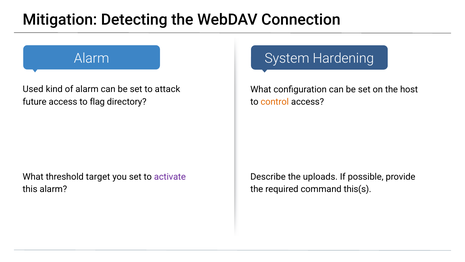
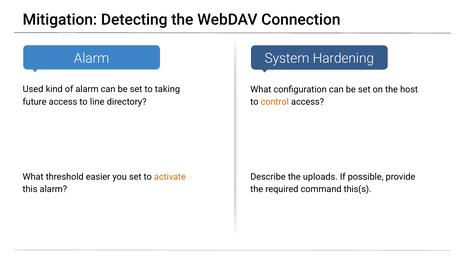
attack: attack -> taking (167, 89)
flag: flag -> line (97, 102)
target: target -> easier (98, 176)
activate colour: purple -> orange (170, 176)
